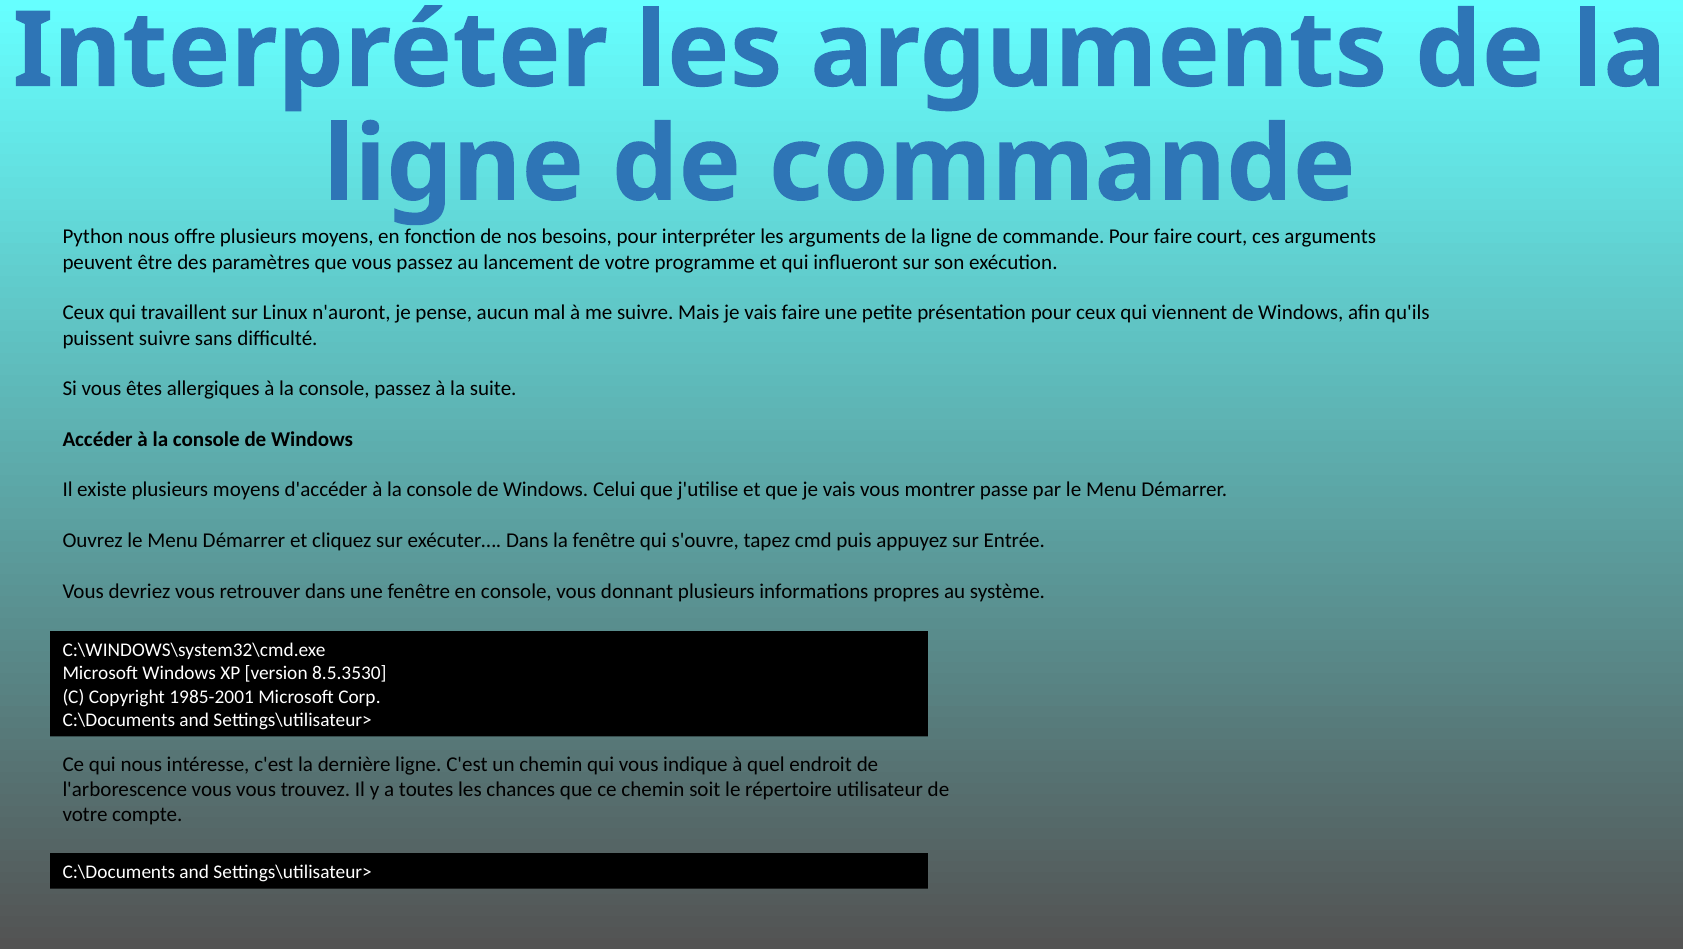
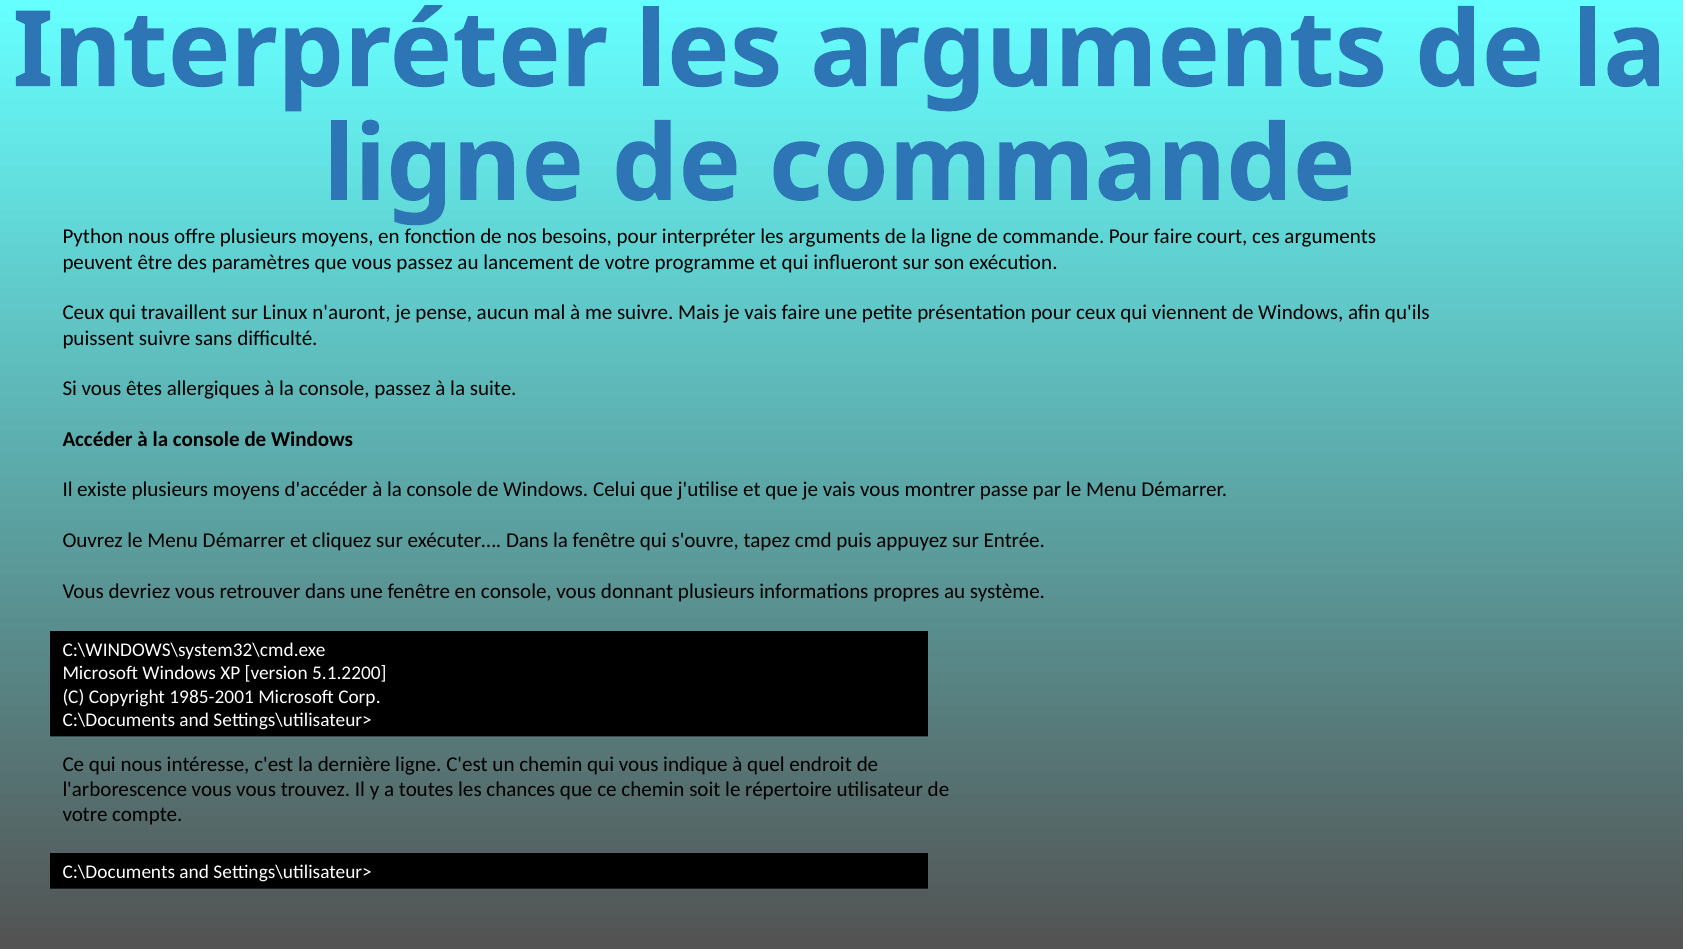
8.5.3530: 8.5.3530 -> 5.1.2200 (349, 673)
